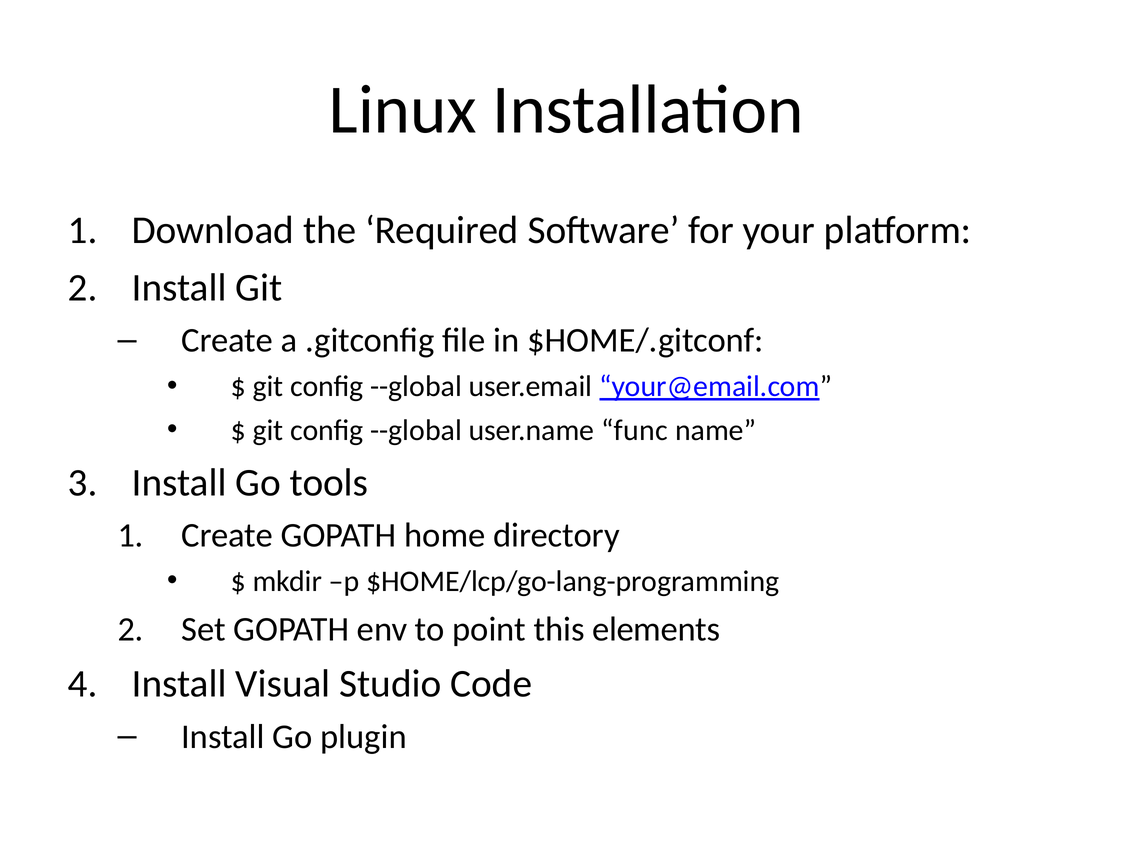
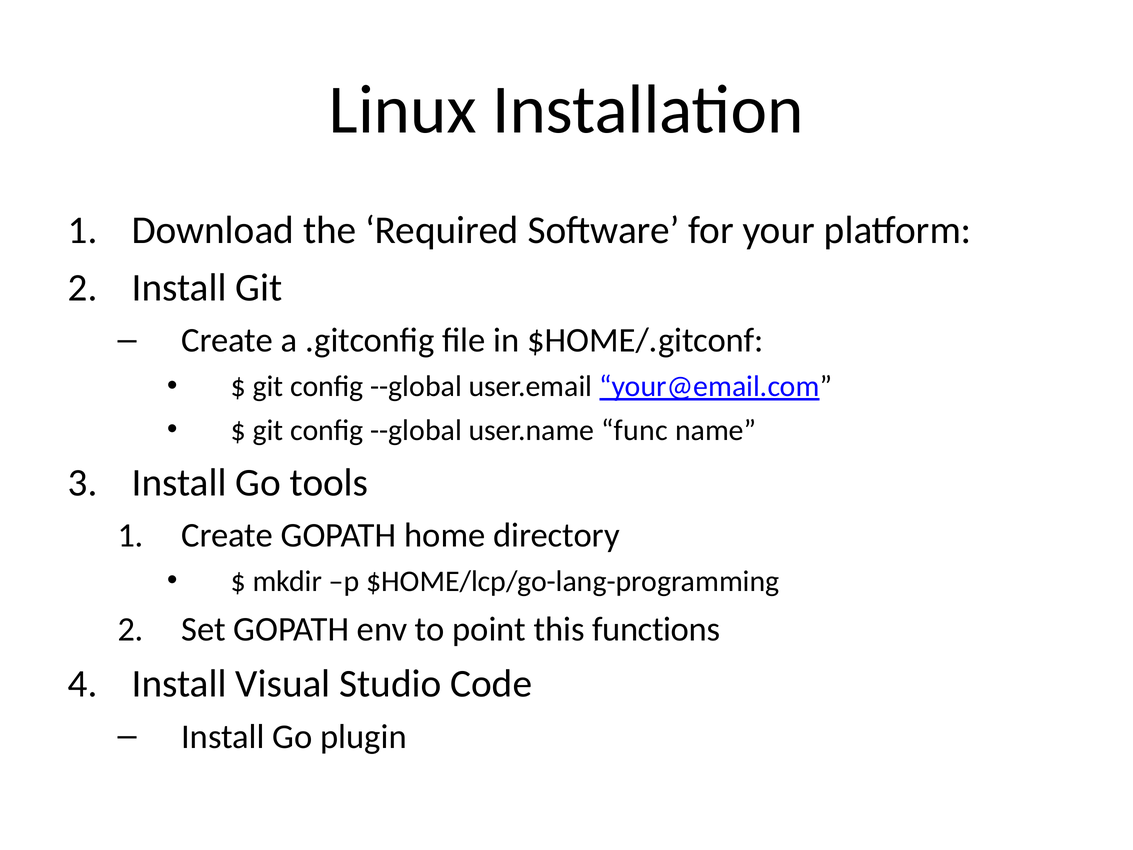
elements: elements -> functions (656, 629)
